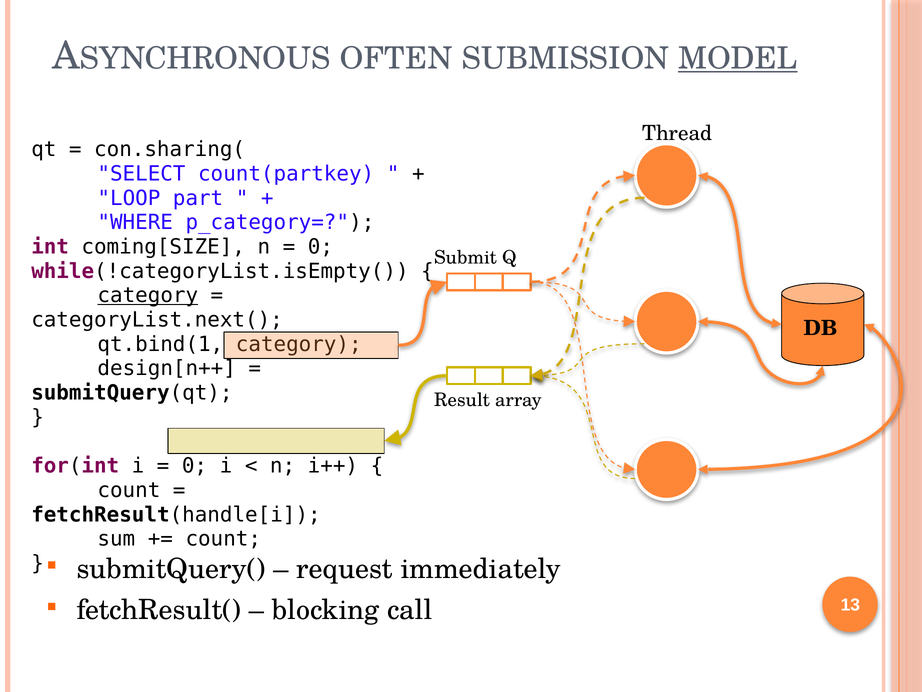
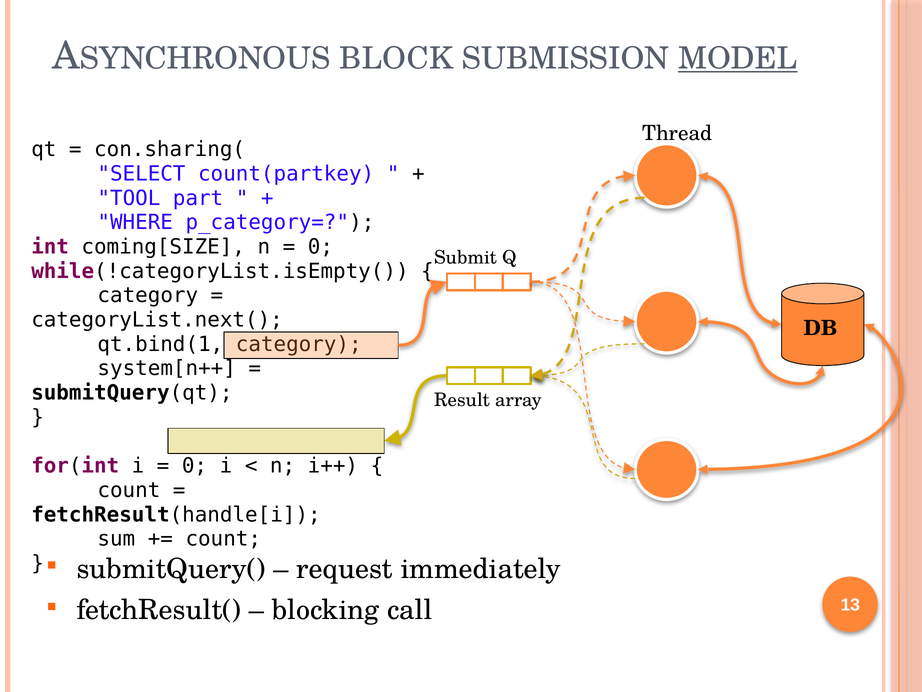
OFTEN: OFTEN -> BLOCK (396, 58)
LOOP: LOOP -> TOOL (129, 198)
category underline: present -> none (148, 295)
design[n++: design[n++ -> system[n++ (167, 368)
